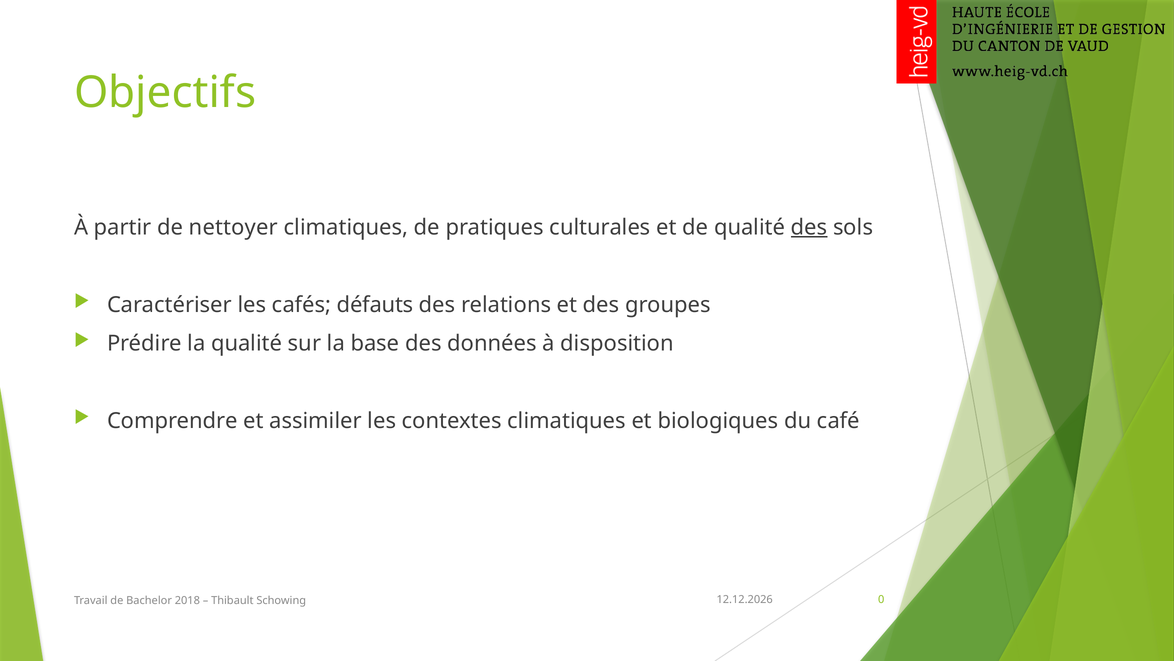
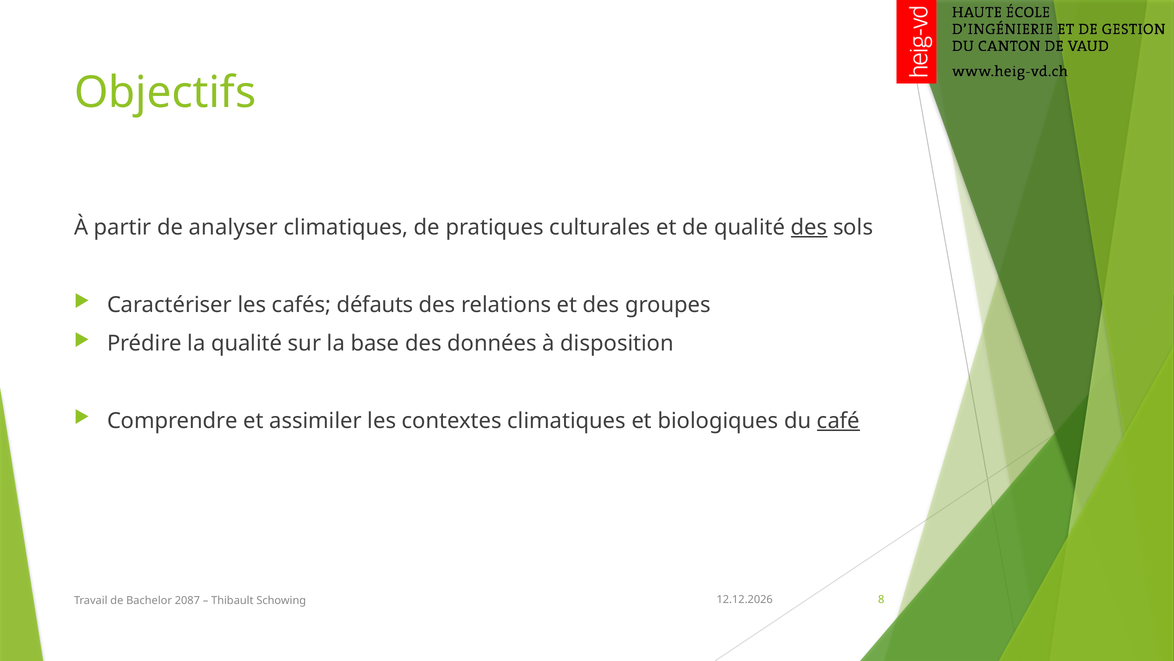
nettoyer: nettoyer -> analyser (233, 227)
café underline: none -> present (838, 420)
0: 0 -> 8 (881, 599)
2018: 2018 -> 2087 (187, 600)
